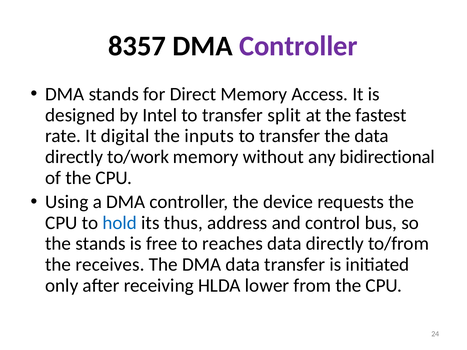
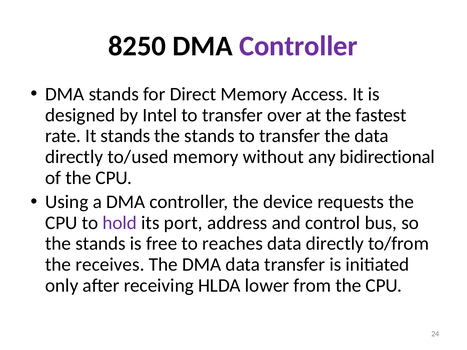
8357: 8357 -> 8250 (137, 46)
split: split -> over (284, 115)
It digital: digital -> stands (125, 136)
inputs: inputs -> stands (209, 136)
to/work: to/work -> to/used (138, 157)
hold colour: blue -> purple (120, 223)
thus: thus -> port (183, 223)
